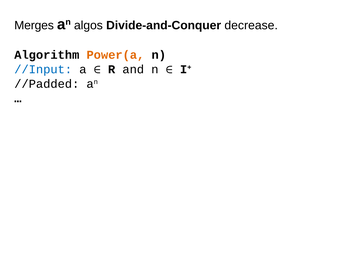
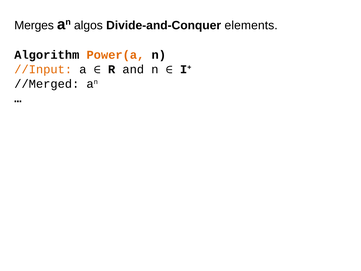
decrease: decrease -> elements (251, 25)
//Input colour: blue -> orange (43, 69)
//Padded: //Padded -> //Merged (47, 84)
